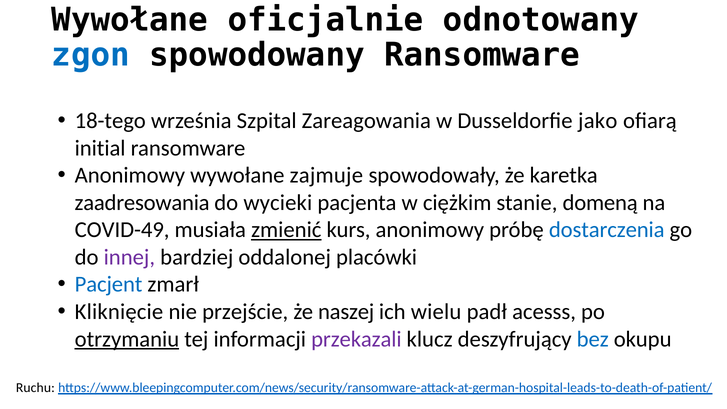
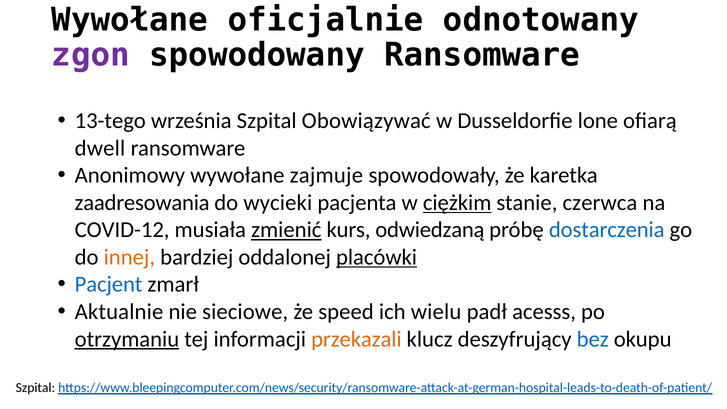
zgon colour: blue -> purple (91, 55)
18-tego: 18-tego -> 13-tego (110, 121)
Zareagowania: Zareagowania -> Obowiązywać (366, 121)
jako: jako -> lone (598, 121)
initial: initial -> dwell (100, 148)
ciężkim underline: none -> present (457, 203)
domeną: domeną -> czerwca (600, 203)
COVID-49: COVID-49 -> COVID-12 (122, 230)
kurs anonimowy: anonimowy -> odwiedzaną (430, 230)
innej colour: purple -> orange (129, 257)
placówki underline: none -> present (377, 257)
Kliknięcie: Kliknięcie -> Aktualnie (119, 312)
przejście: przejście -> sieciowe (245, 312)
naszej: naszej -> speed (346, 312)
przekazali colour: purple -> orange (356, 339)
Ruchu: Ruchu -> Szpital (35, 388)
